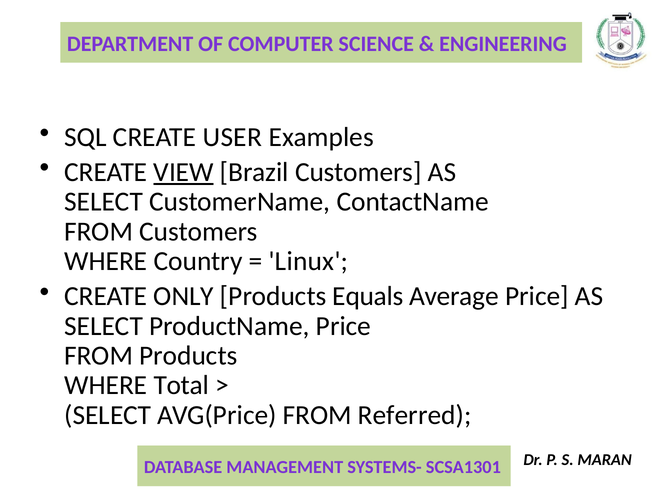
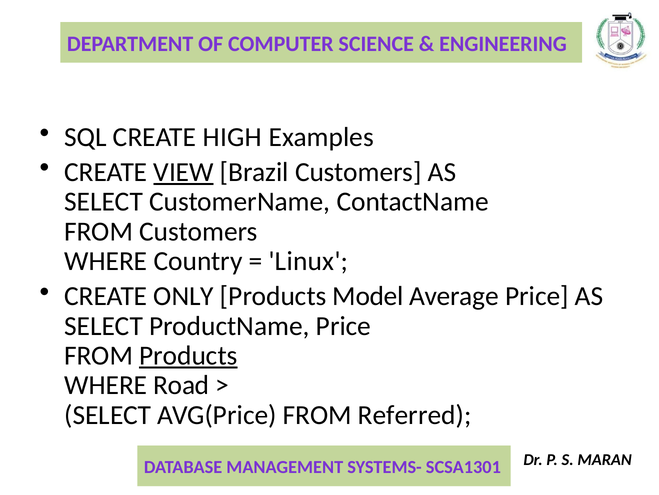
USER: USER -> HIGH (232, 137)
Equals: Equals -> Model (368, 296)
Products underline: none -> present (188, 355)
Total: Total -> Road (181, 385)
